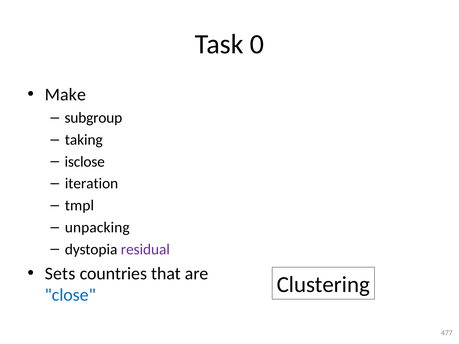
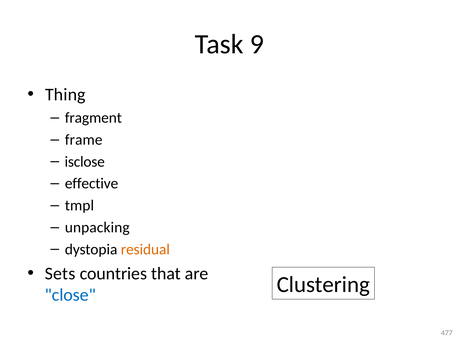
0: 0 -> 9 (257, 44)
Make: Make -> Thing (65, 95)
subgroup: subgroup -> fragment (93, 118)
taking: taking -> frame (84, 140)
iteration: iteration -> effective (92, 184)
residual colour: purple -> orange (145, 250)
